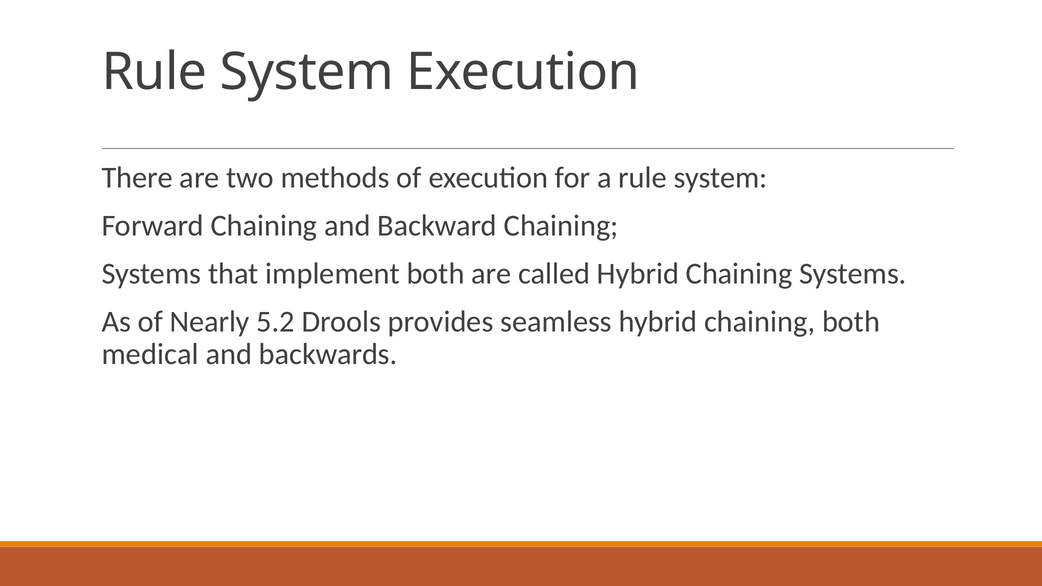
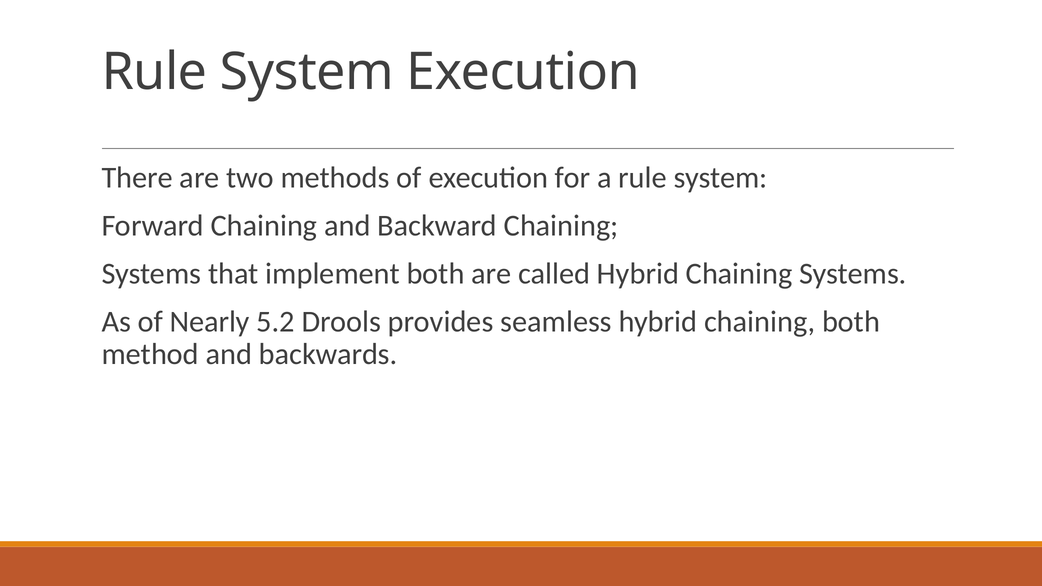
medical: medical -> method (150, 355)
